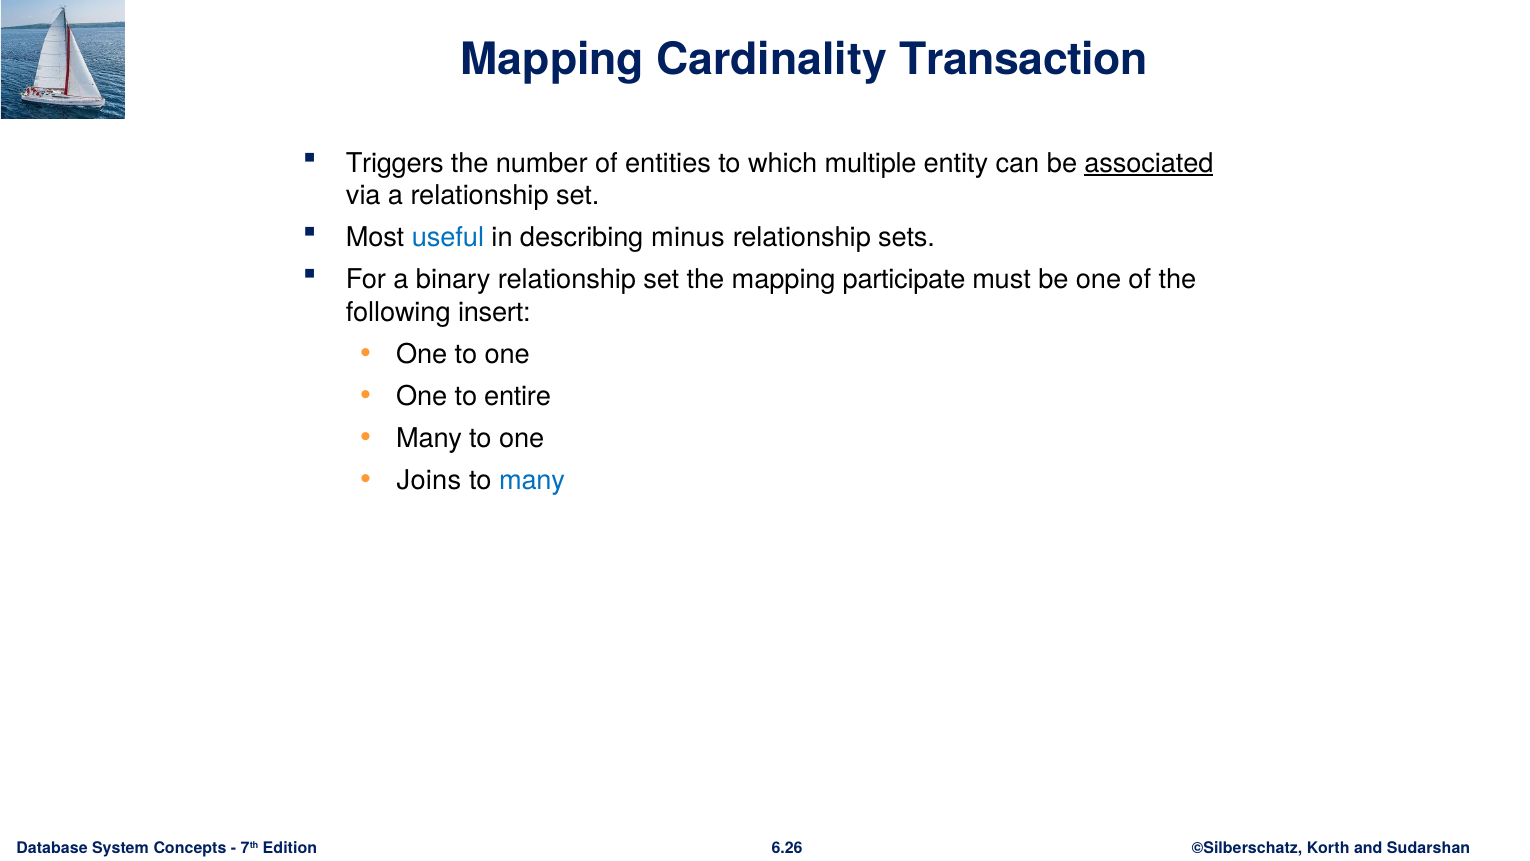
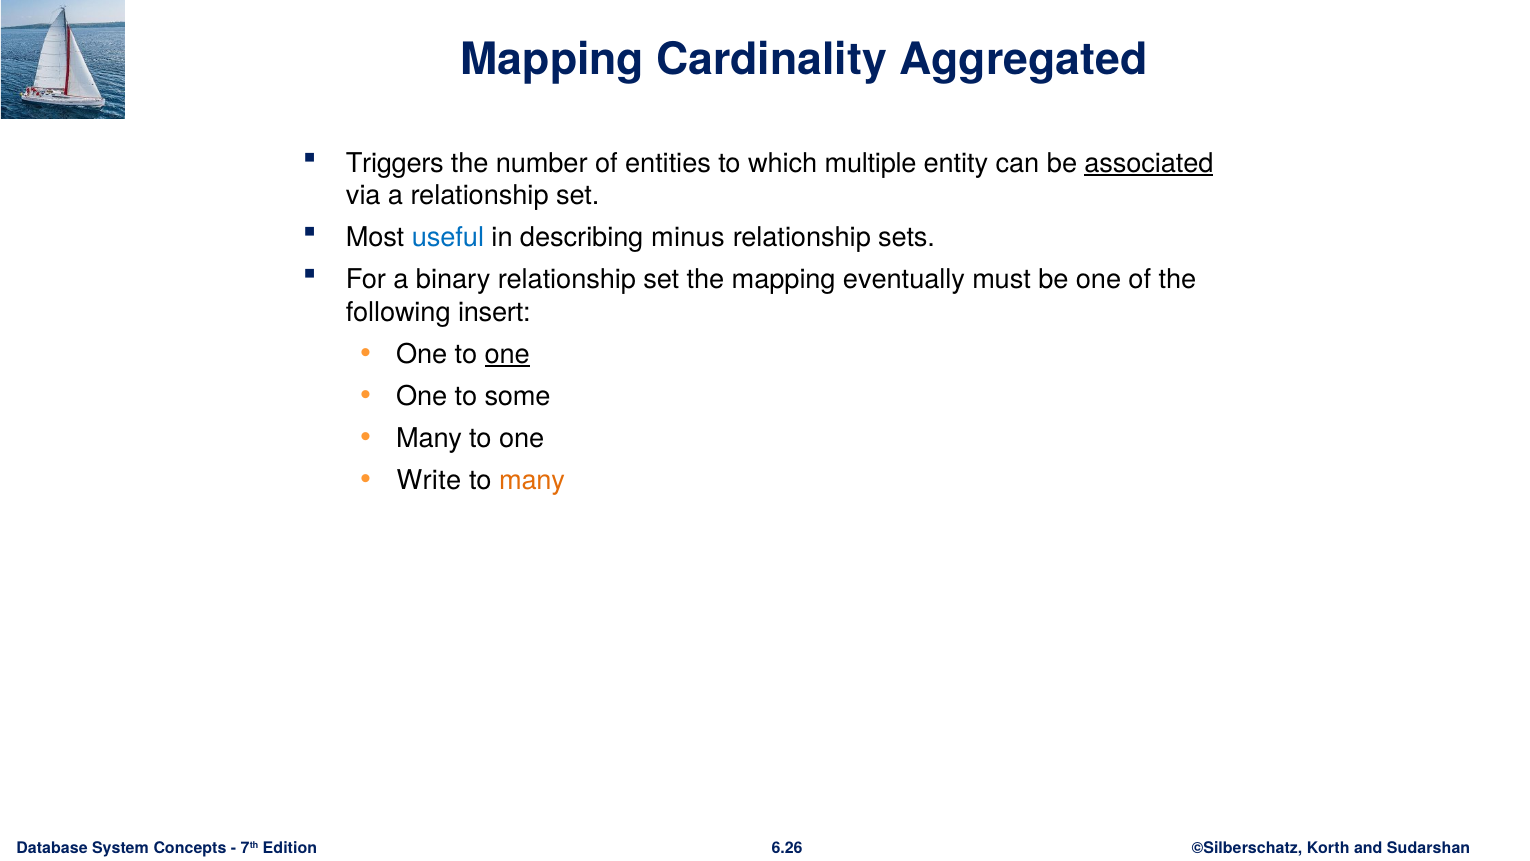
Transaction: Transaction -> Aggregated (1023, 60)
participate: participate -> eventually (904, 280)
one underline: none -> present (507, 354)
entire: entire -> some (518, 396)
Joins: Joins -> Write (429, 480)
many colour: blue -> orange (532, 480)
